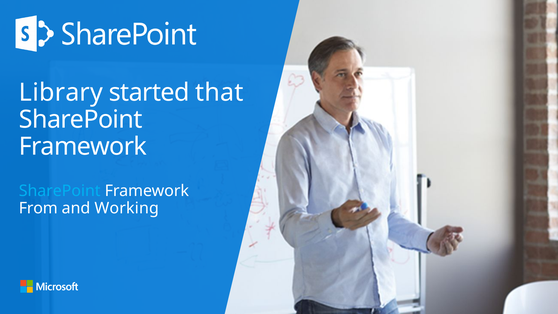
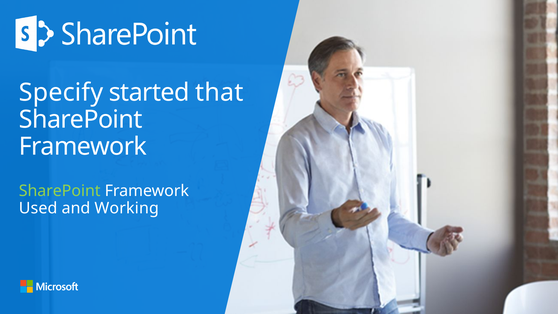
Library: Library -> Specify (61, 92)
SharePoint colour: light blue -> light green (60, 191)
From: From -> Used (38, 208)
